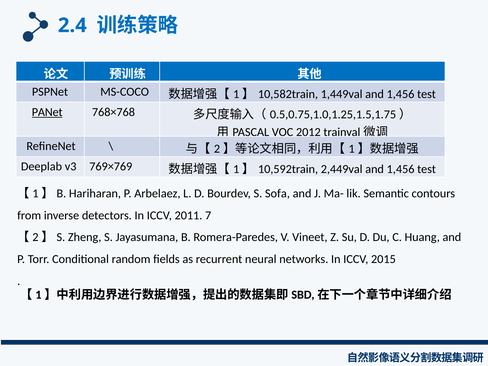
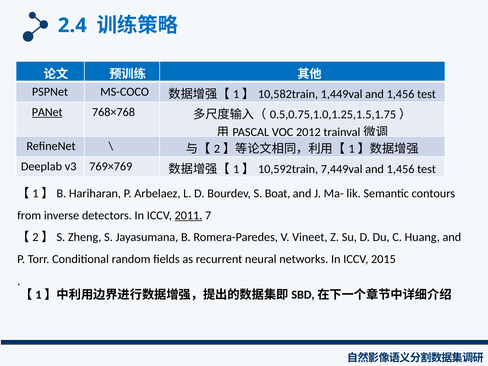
2,449val: 2,449val -> 7,449val (342, 169)
Sofa: Sofa -> Boat (278, 193)
2011 underline: none -> present (189, 215)
